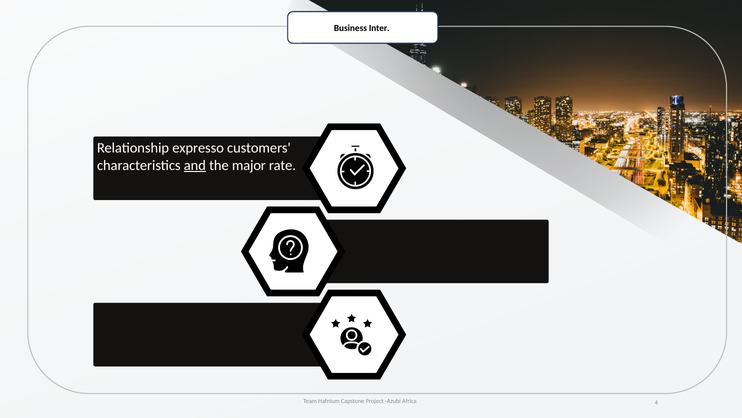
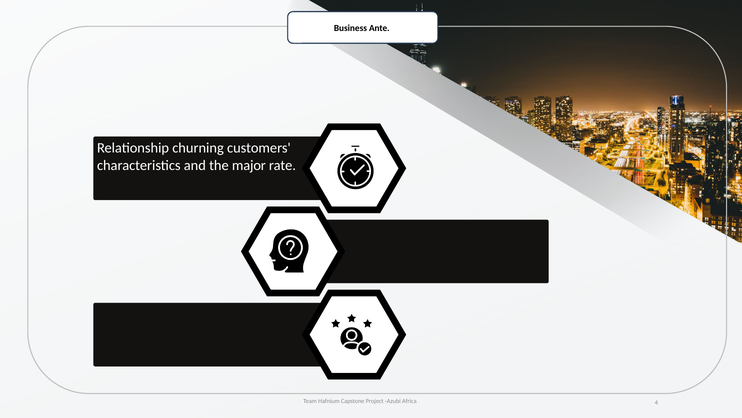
Inter: Inter -> Ante (379, 28)
expresso: expresso -> churning (198, 148)
and underline: present -> none (195, 165)
